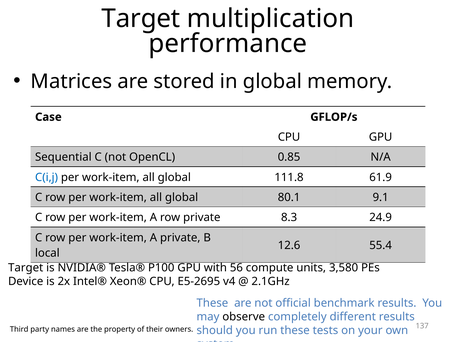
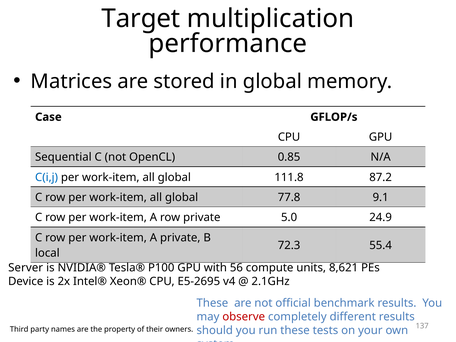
61.9: 61.9 -> 87.2 (381, 177)
80.1: 80.1 -> 77.8 (289, 197)
8.3: 8.3 -> 5.0 (289, 217)
12.6: 12.6 -> 72.3 (289, 245)
Target: Target -> Server (26, 268)
3,580: 3,580 -> 8,621 (344, 268)
observe colour: black -> red (244, 317)
